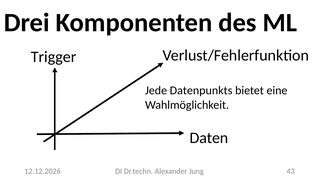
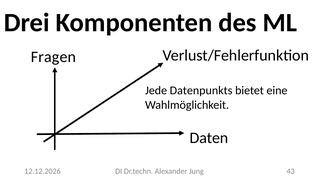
Trigger: Trigger -> Fragen (54, 57)
